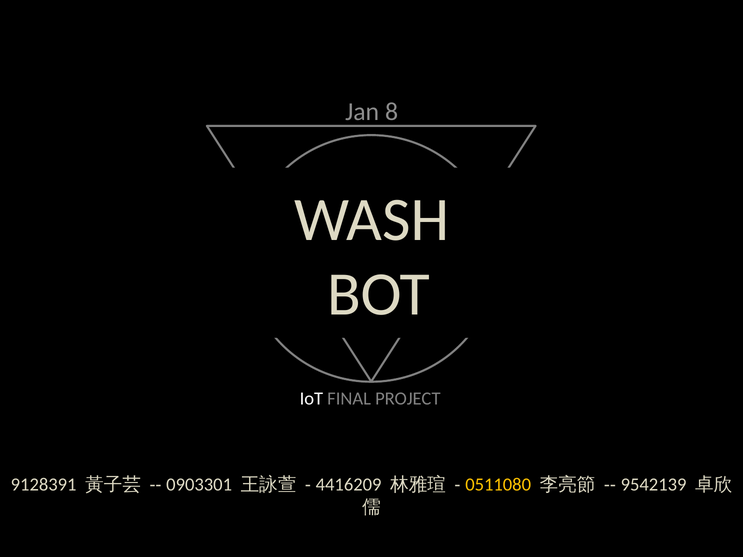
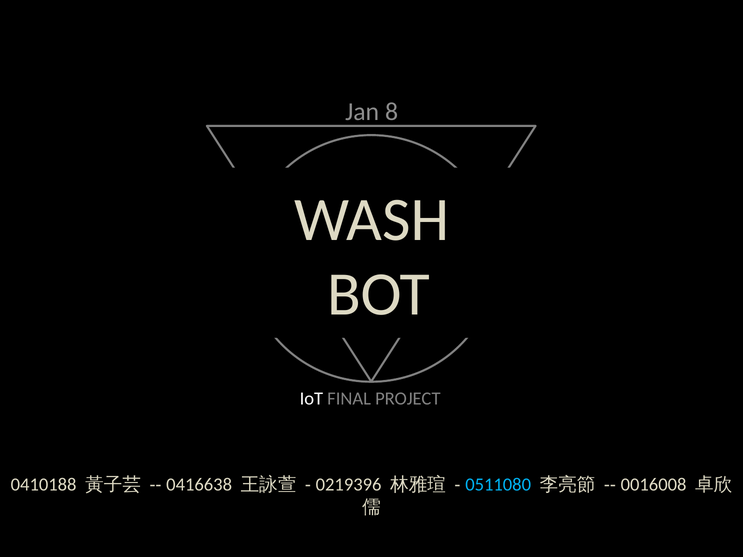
9128391: 9128391 -> 0410188 (44, 485)
0903301: 0903301 -> 0416638 (199, 485)
4416209: 4416209 -> 0219396 (349, 485)
0511080 colour: yellow -> light blue (498, 485)
9542139: 9542139 -> 0016008 (654, 485)
